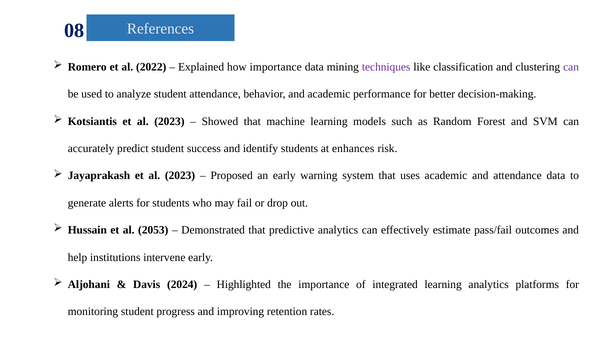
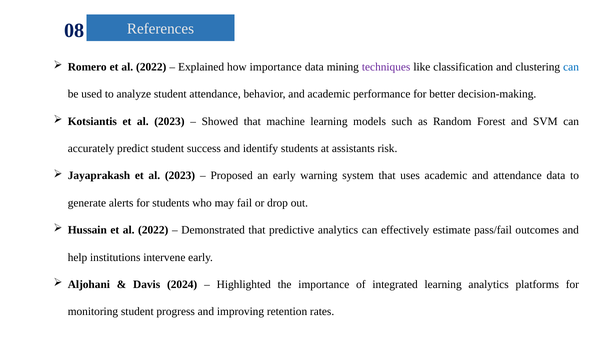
can colour: purple -> blue (571, 67)
enhances: enhances -> assistants (353, 149)
Hussain et al 2053: 2053 -> 2022 (153, 230)
